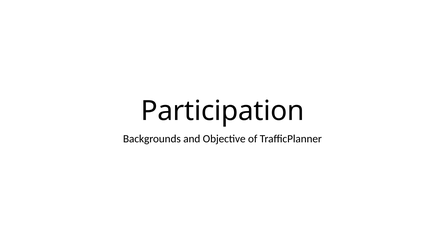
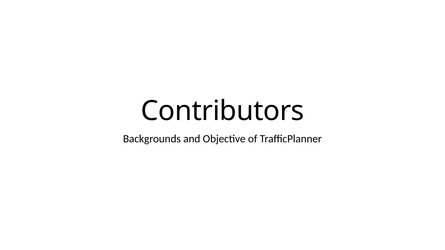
Participation: Participation -> Contributors (223, 111)
